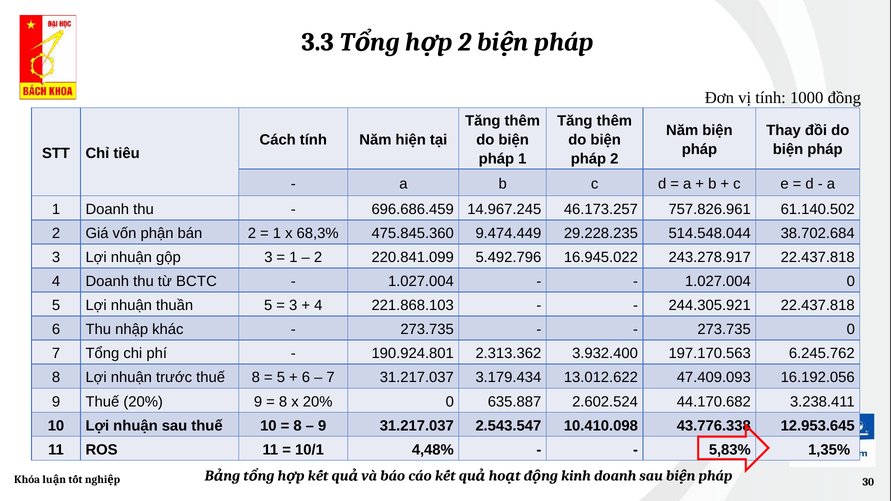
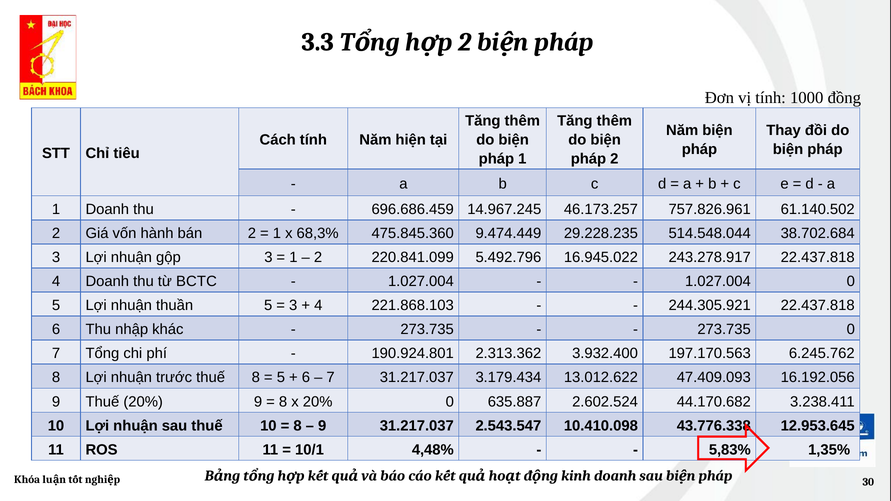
phận: phận -> hành (157, 233)
